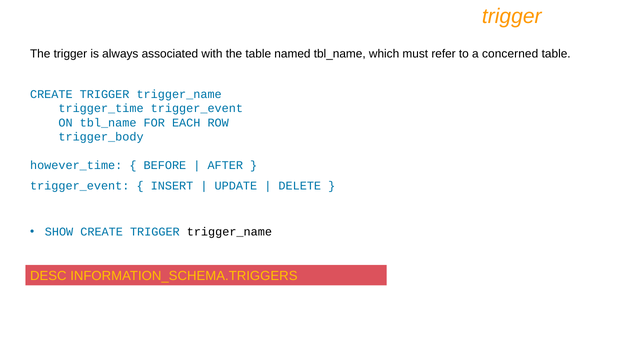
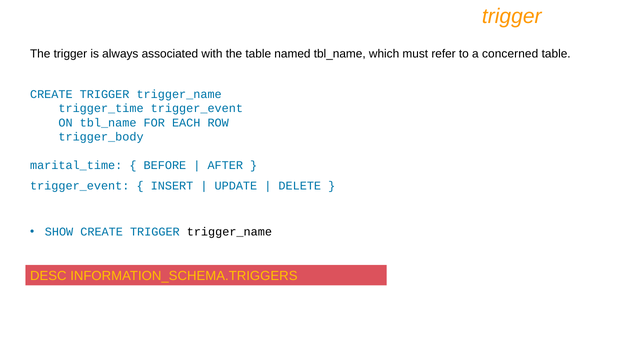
however_time: however_time -> marital_time (76, 165)
